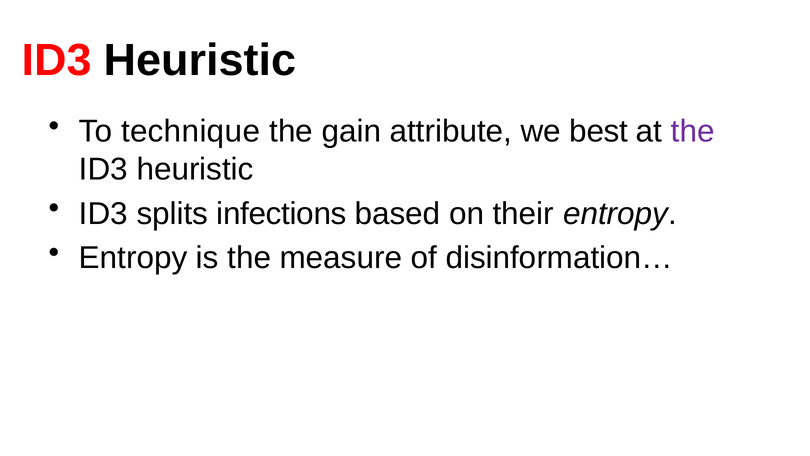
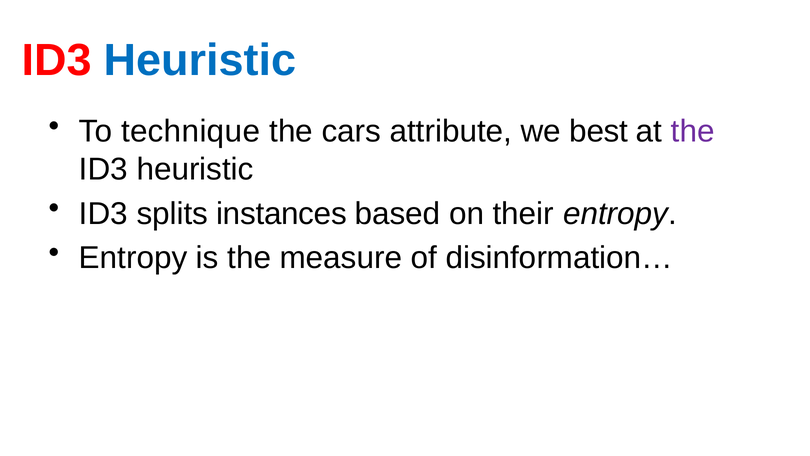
Heuristic colour: black -> blue (200, 60)
gain: gain -> cars (351, 131)
infections: infections -> instances (282, 213)
